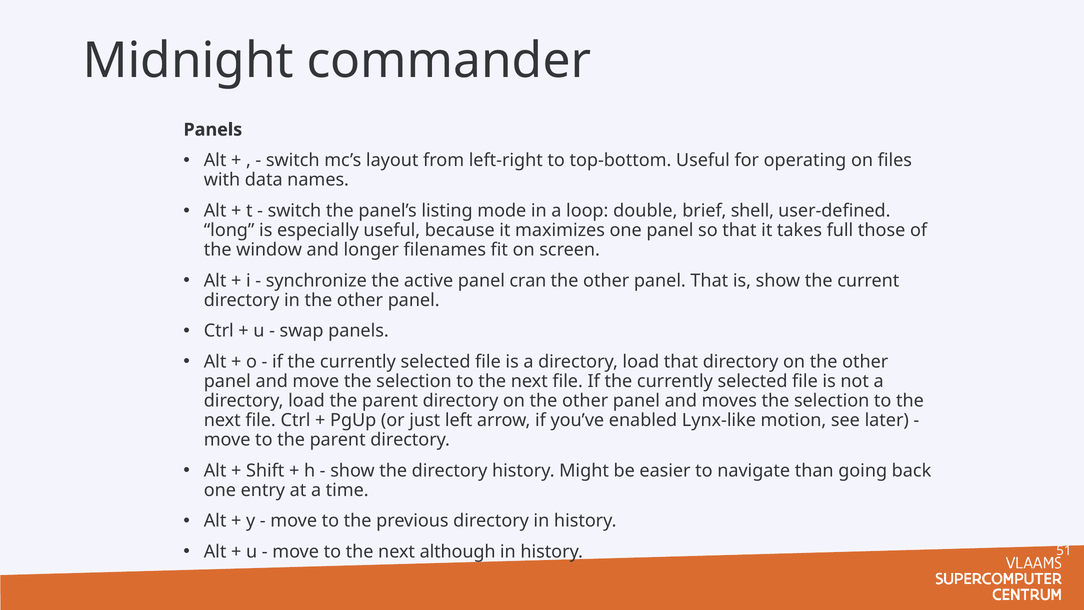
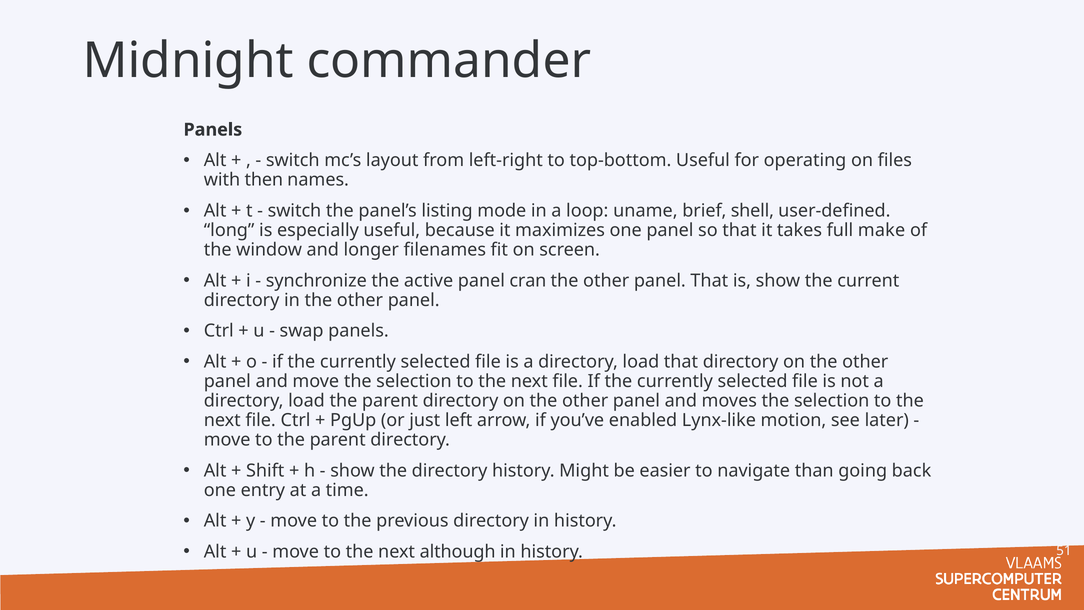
data: data -> then (264, 180)
double: double -> uname (645, 211)
those: those -> make (882, 230)
